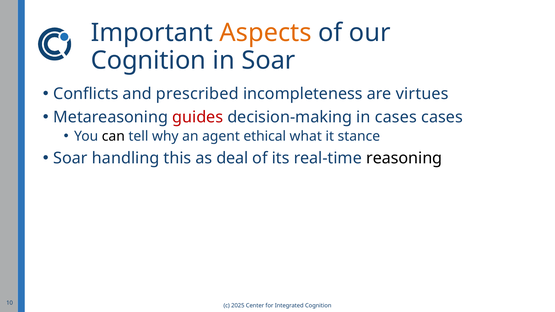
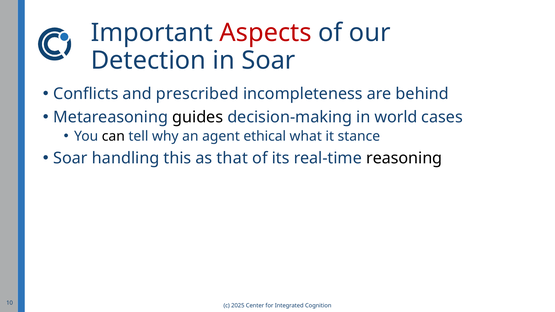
Aspects colour: orange -> red (266, 33)
Cognition: Cognition -> Detection (148, 60)
virtues: virtues -> behind (422, 94)
guides colour: red -> black (198, 117)
in cases: cases -> world (396, 117)
deal: deal -> that (232, 158)
